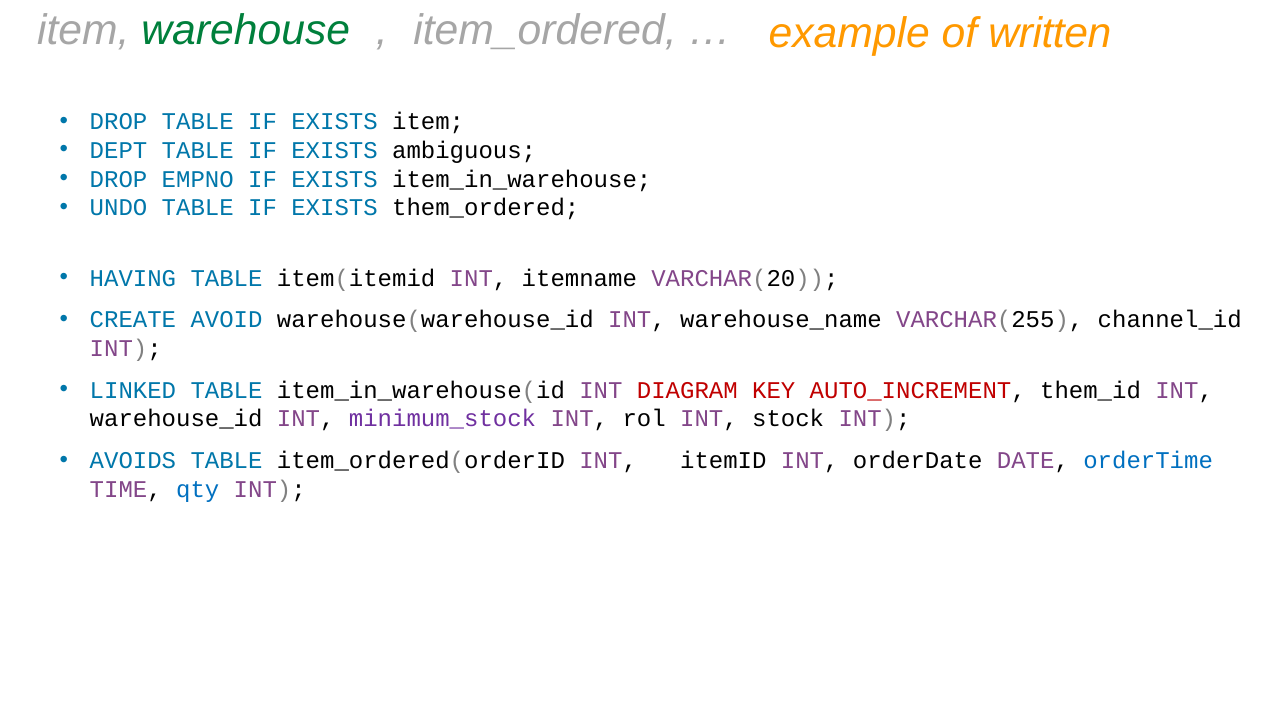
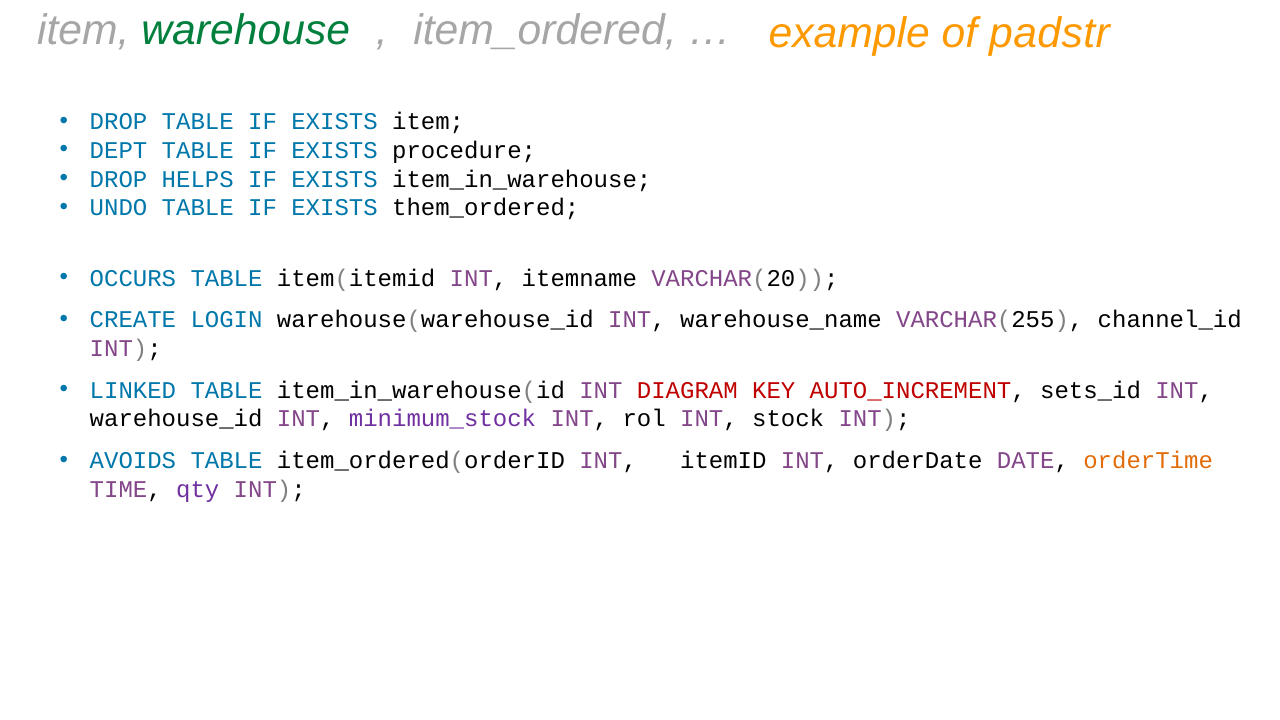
written: written -> padstr (1049, 33)
ambiguous: ambiguous -> procedure (464, 150)
EMPNO: EMPNO -> HELPS (198, 179)
HAVING: HAVING -> OCCURS (133, 278)
AVOID: AVOID -> LOGIN (227, 320)
them_id: them_id -> sets_id (1091, 390)
orderTime colour: blue -> orange (1148, 461)
qty colour: blue -> purple (198, 489)
